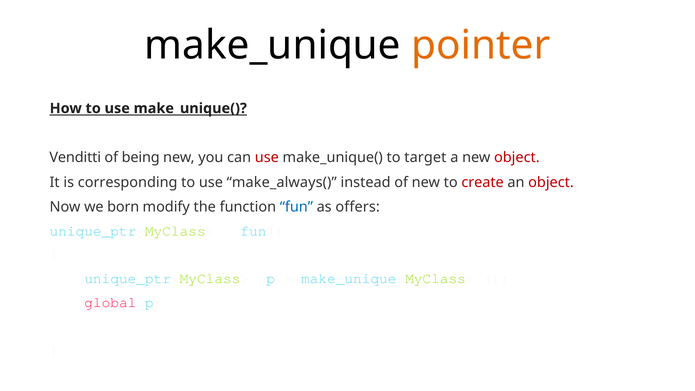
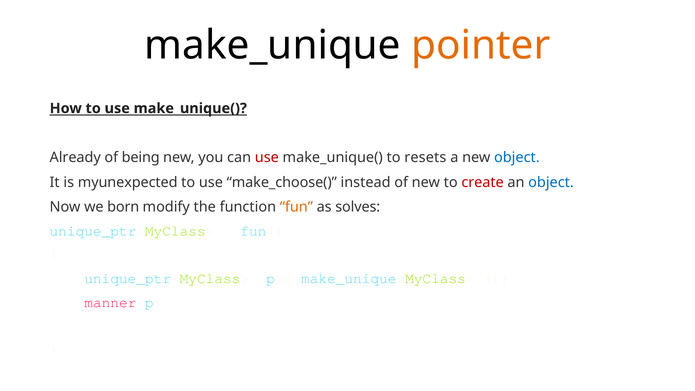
Venditti: Venditti -> Already (75, 158)
target: target -> resets (425, 158)
object colour: red -> blue (517, 158)
corresponding: corresponding -> myunexpected (128, 182)
make_always(: make_always( -> make_choose( (282, 182)
object colour: red -> blue (551, 182)
fun colour: blue -> orange (296, 207)
offers: offers -> solves (358, 207)
global: global -> manner (110, 302)
